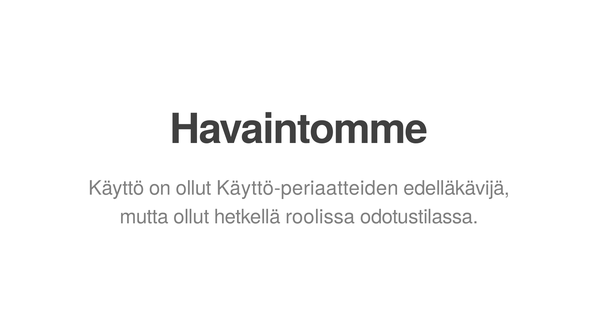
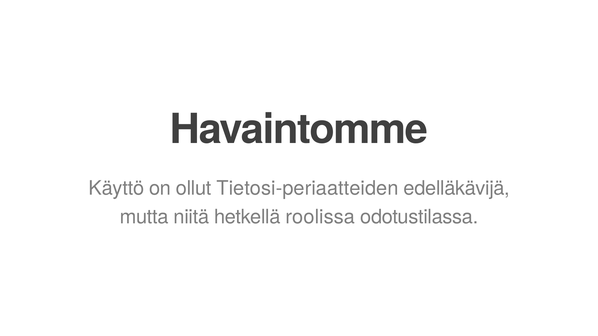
Käyttö-periaatteiden: Käyttö-periaatteiden -> Tietosi-periaatteiden (308, 189)
mutta ollut: ollut -> niitä (191, 217)
